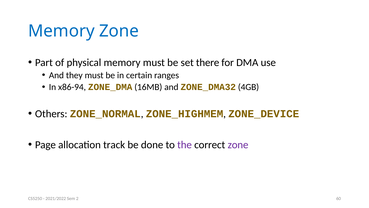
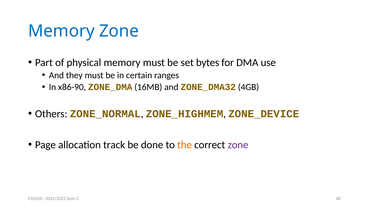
there: there -> bytes (208, 62)
x86-94: x86-94 -> x86-90 (72, 87)
the colour: purple -> orange (185, 144)
